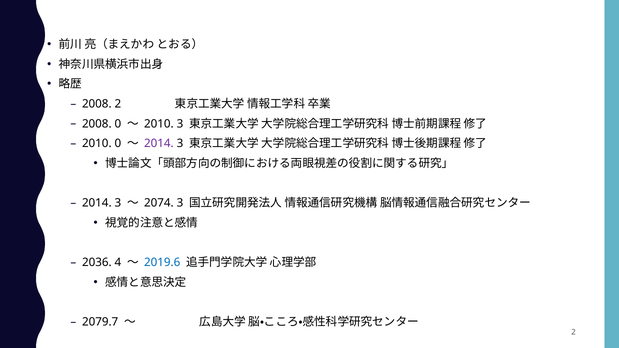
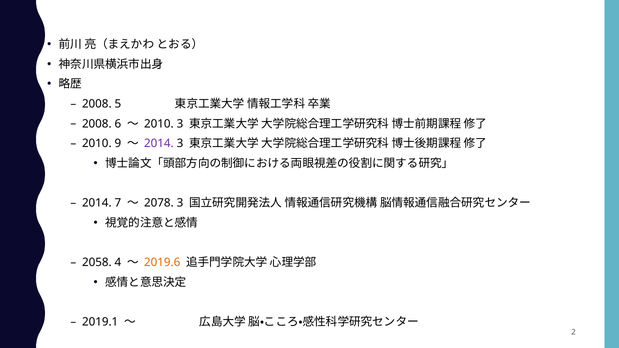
2008 2: 2 -> 5 (118, 104)
2008 0: 0 -> 6 (118, 124)
2010 0: 0 -> 9 (118, 144)
3: 3 -> 7 (118, 203)
2074: 2074 -> 2078 (159, 203)
2036: 2036 -> 2058 (97, 263)
2019.6 colour: blue -> orange (162, 263)
2079.7: 2079.7 -> 2019.1 (100, 322)
